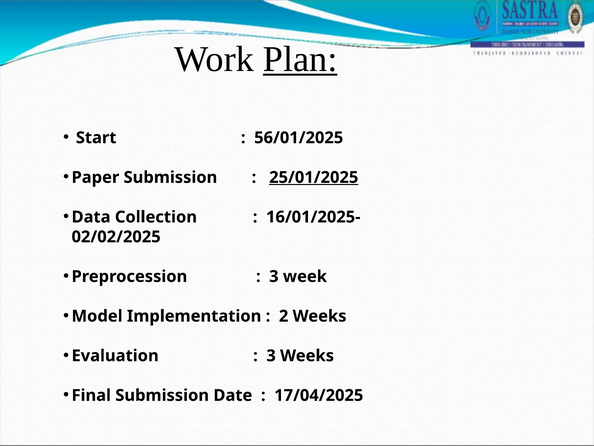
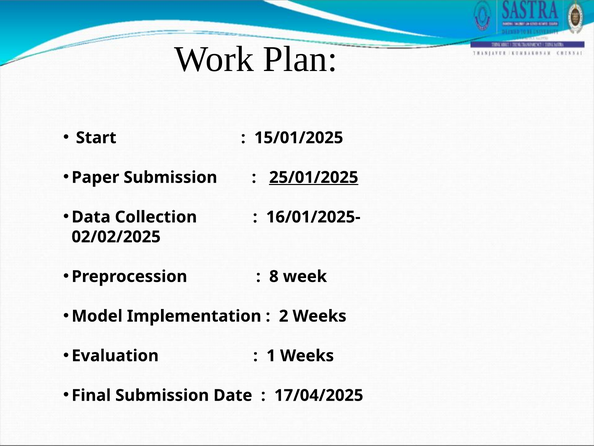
Plan underline: present -> none (300, 59)
56/01/2025: 56/01/2025 -> 15/01/2025 (299, 138)
3: 3 -> 8 (274, 276)
3: 3 -> 1 (271, 355)
